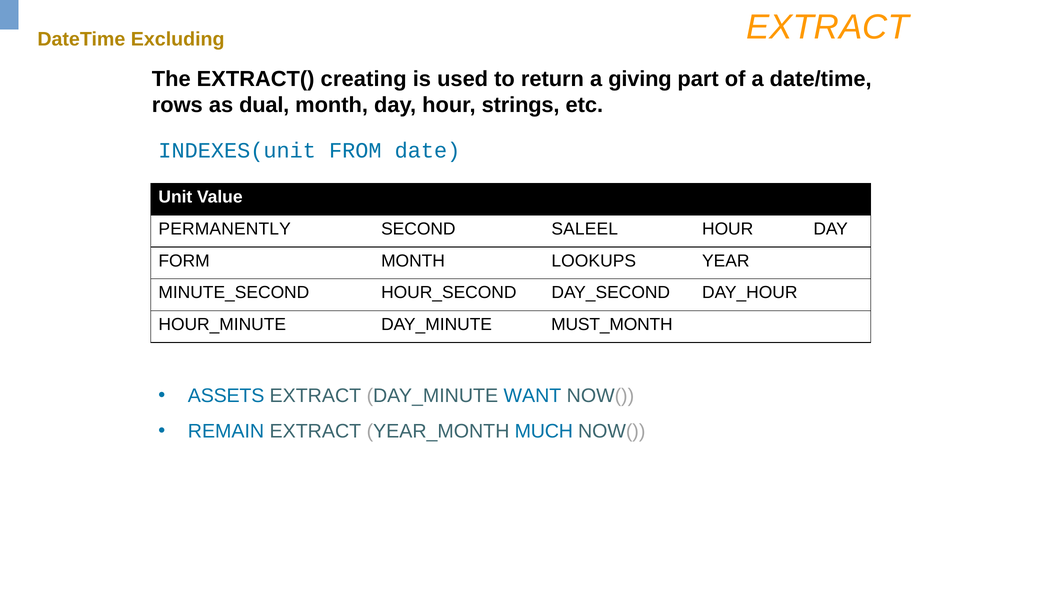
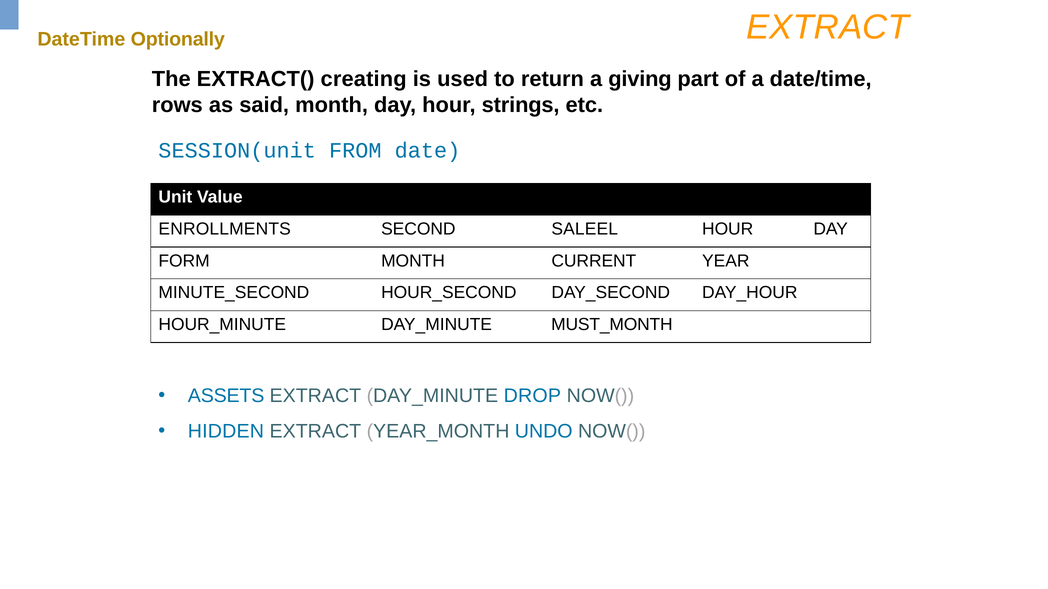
Excluding: Excluding -> Optionally (178, 39)
dual: dual -> said (264, 105)
INDEXES(unit: INDEXES(unit -> SESSION(unit (237, 151)
PERMANENTLY: PERMANENTLY -> ENROLLMENTS (225, 229)
LOOKUPS: LOOKUPS -> CURRENT (594, 261)
WANT: WANT -> DROP (532, 396)
REMAIN: REMAIN -> HIDDEN (226, 432)
MUCH: MUCH -> UNDO (544, 432)
